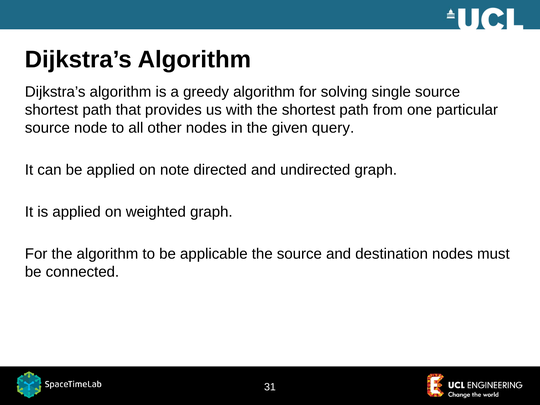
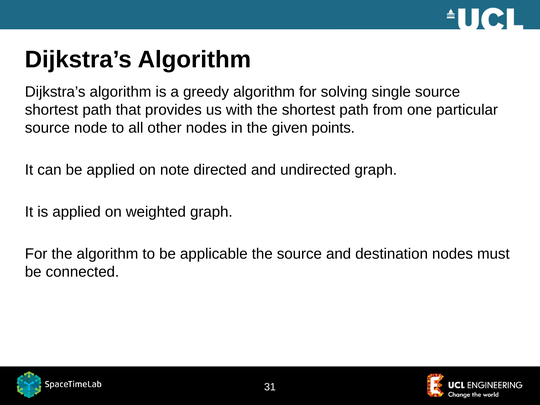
query: query -> points (333, 128)
